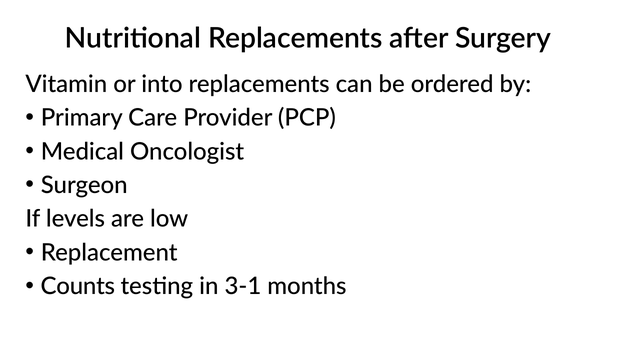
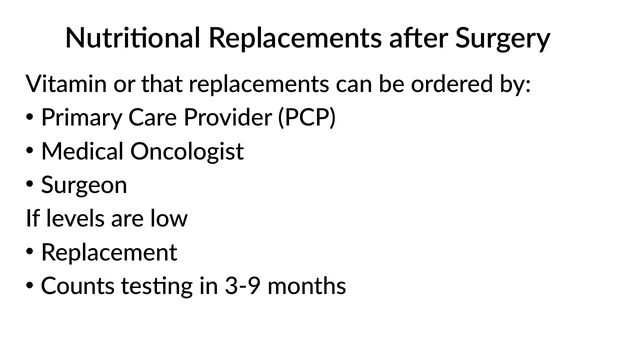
into: into -> that (162, 84)
3-1: 3-1 -> 3-9 (243, 286)
